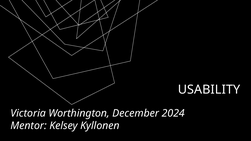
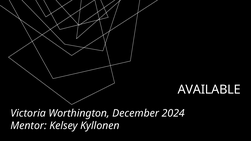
USABILITY: USABILITY -> AVAILABLE (209, 90)
